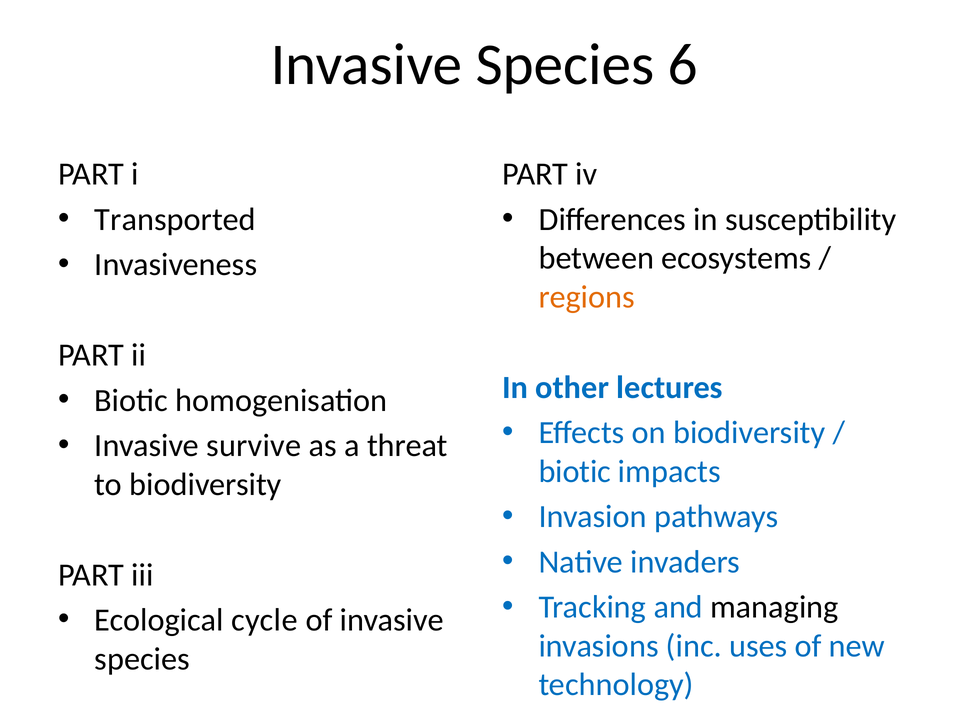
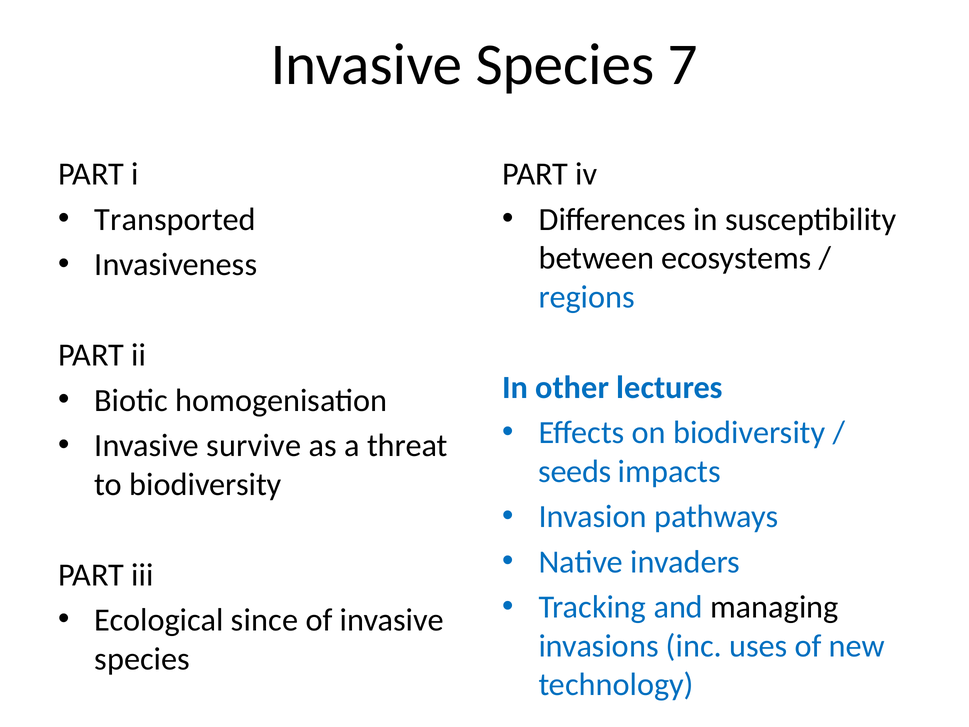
6: 6 -> 7 (683, 65)
regions colour: orange -> blue (587, 297)
biotic: biotic -> seeds (575, 471)
cycle: cycle -> since (264, 620)
